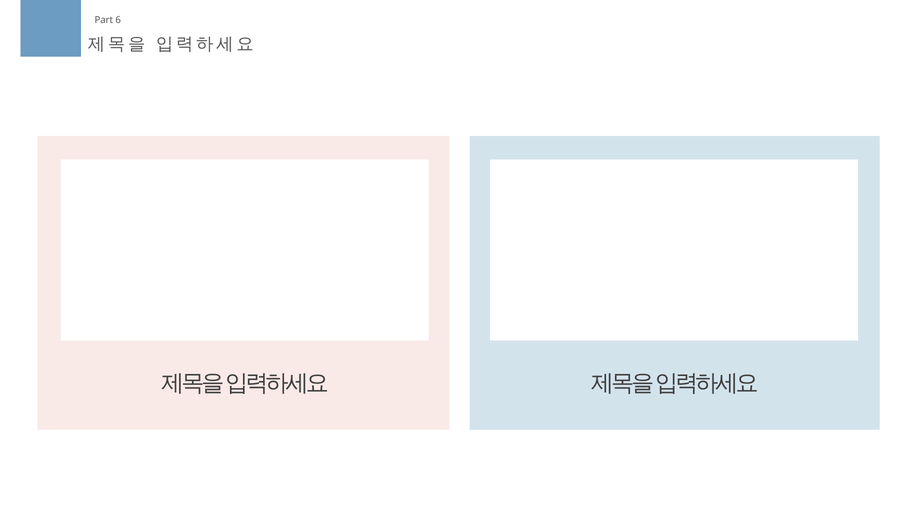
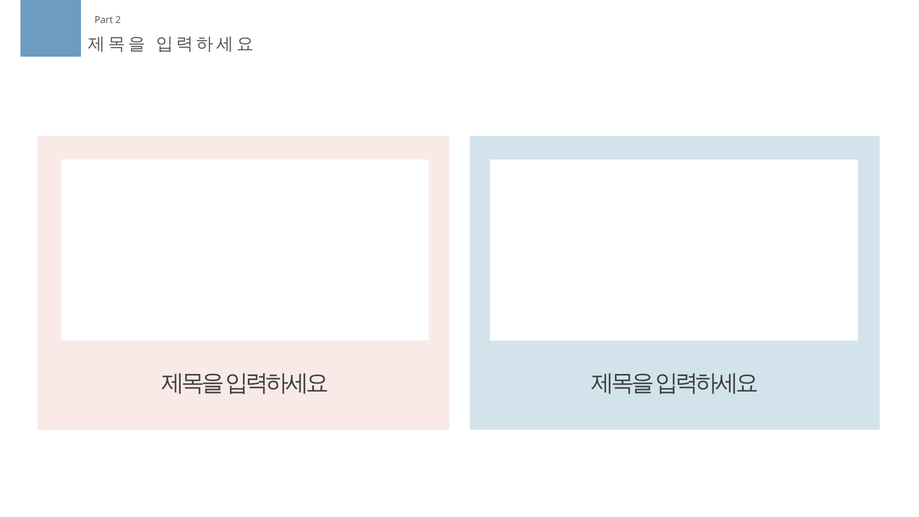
6: 6 -> 2 (118, 20)
